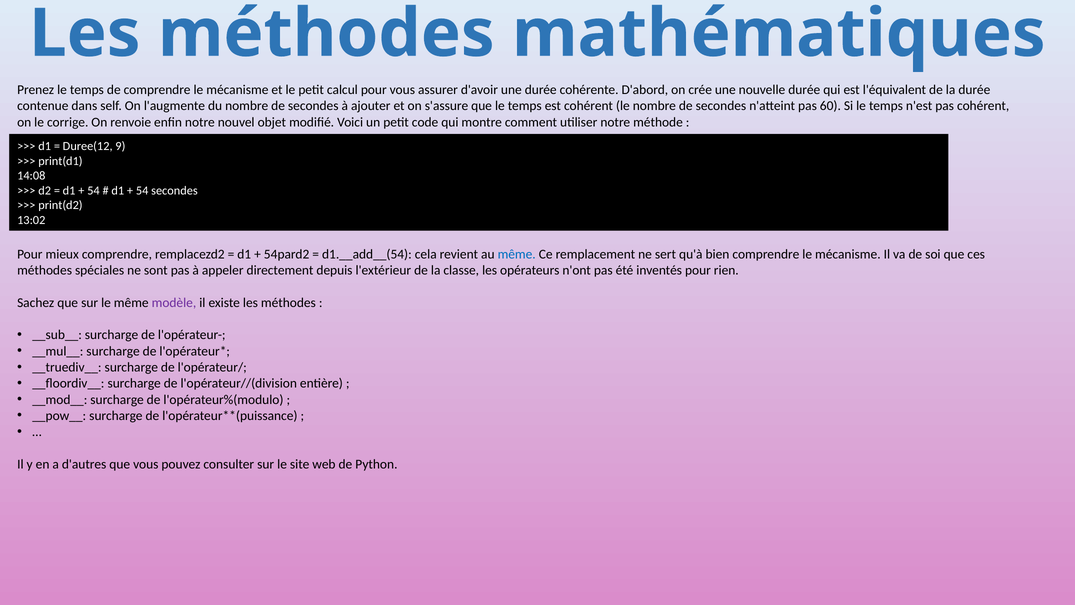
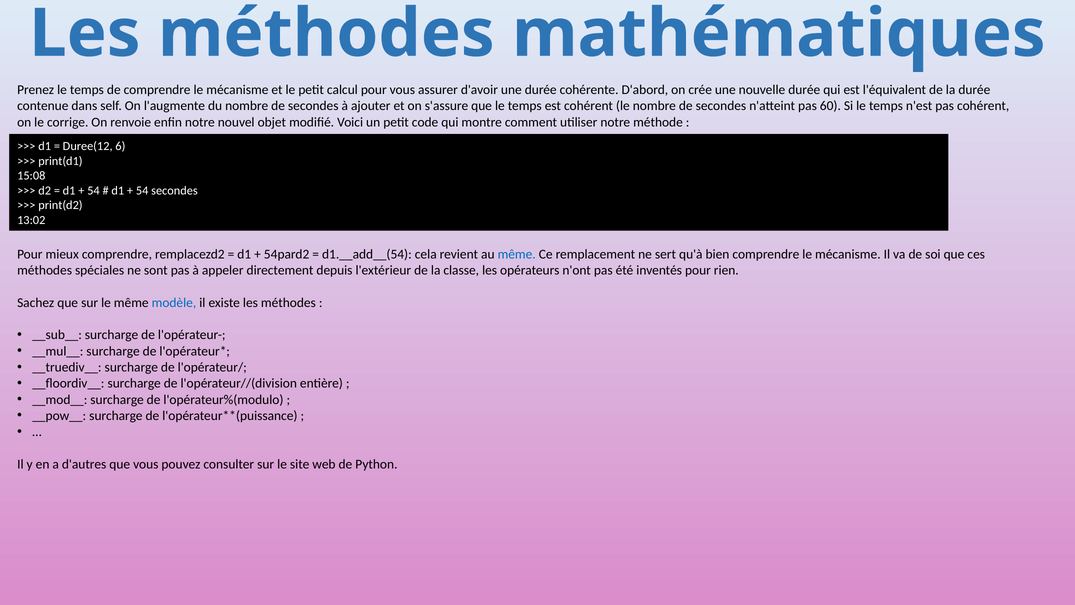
9: 9 -> 6 (120, 146)
14:08: 14:08 -> 15:08 (31, 176)
modèle colour: purple -> blue (174, 303)
